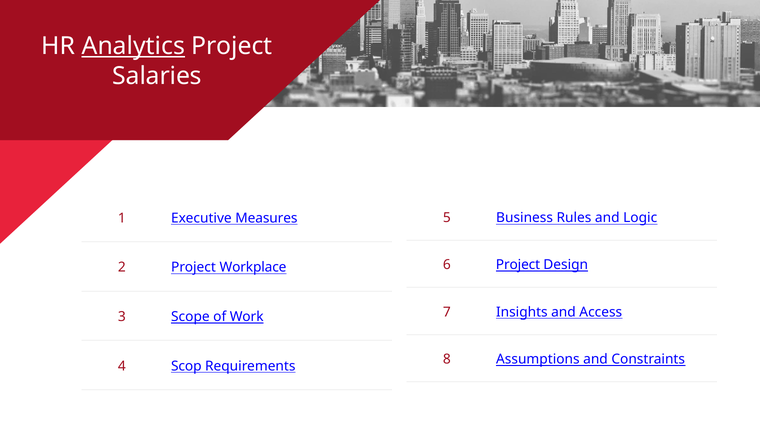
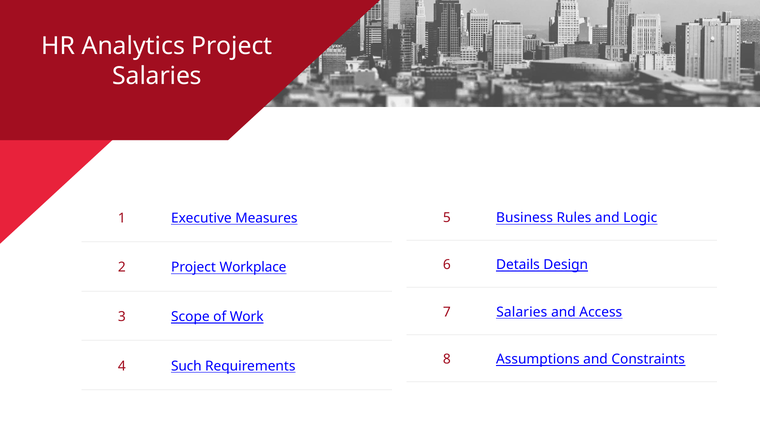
Analytics underline: present -> none (133, 46)
6 Project: Project -> Details (518, 264)
7 Insights: Insights -> Salaries (522, 312)
Scop: Scop -> Such (186, 366)
